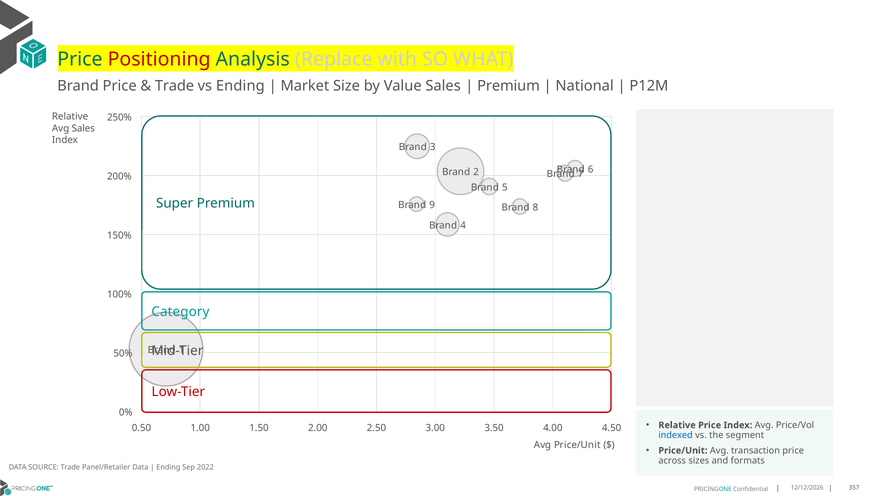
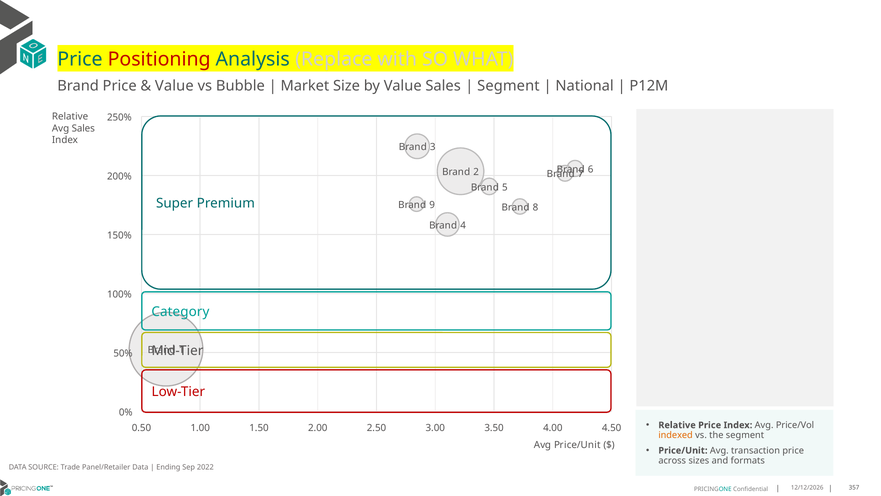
Trade: Trade -> Value (174, 86)
vs Ending: Ending -> Bubble (240, 86)
Premium: Premium -> Segment (508, 86)
indexed colour: blue -> orange (676, 435)
